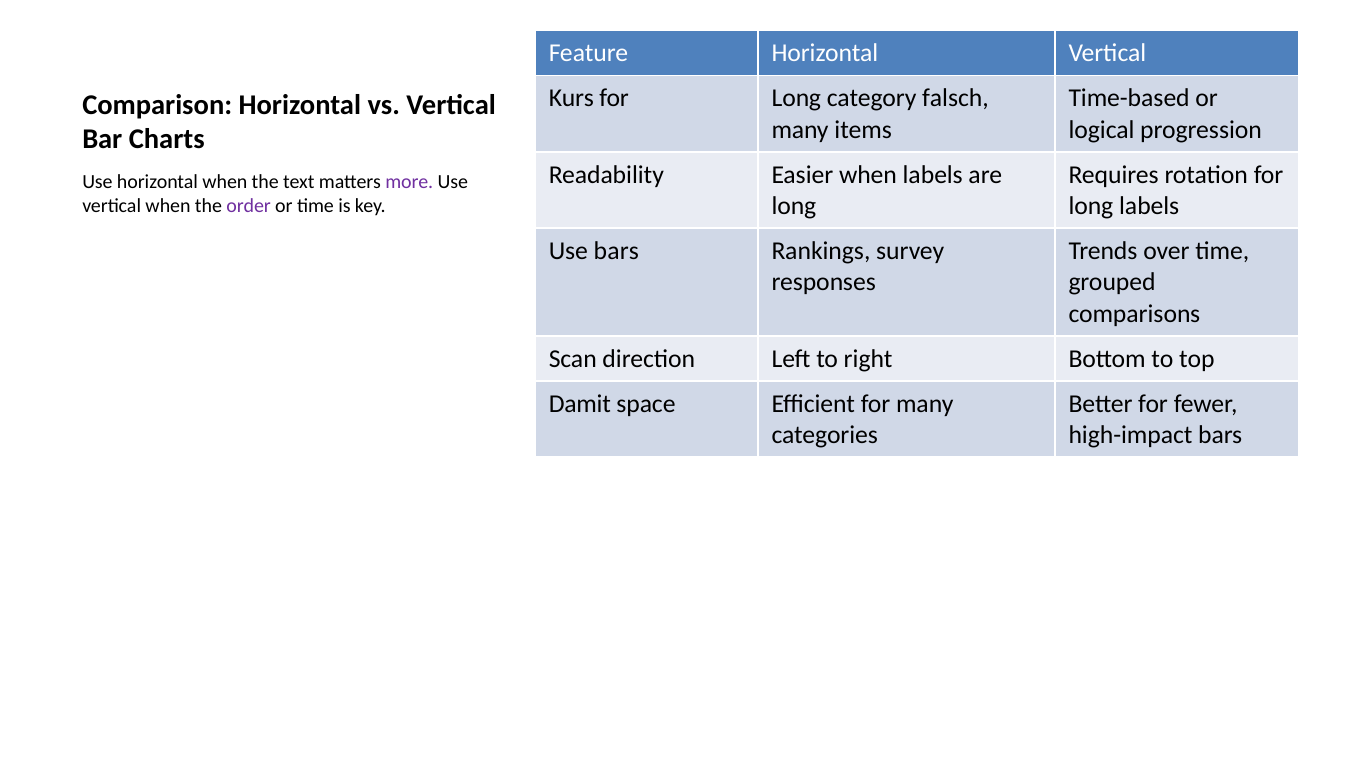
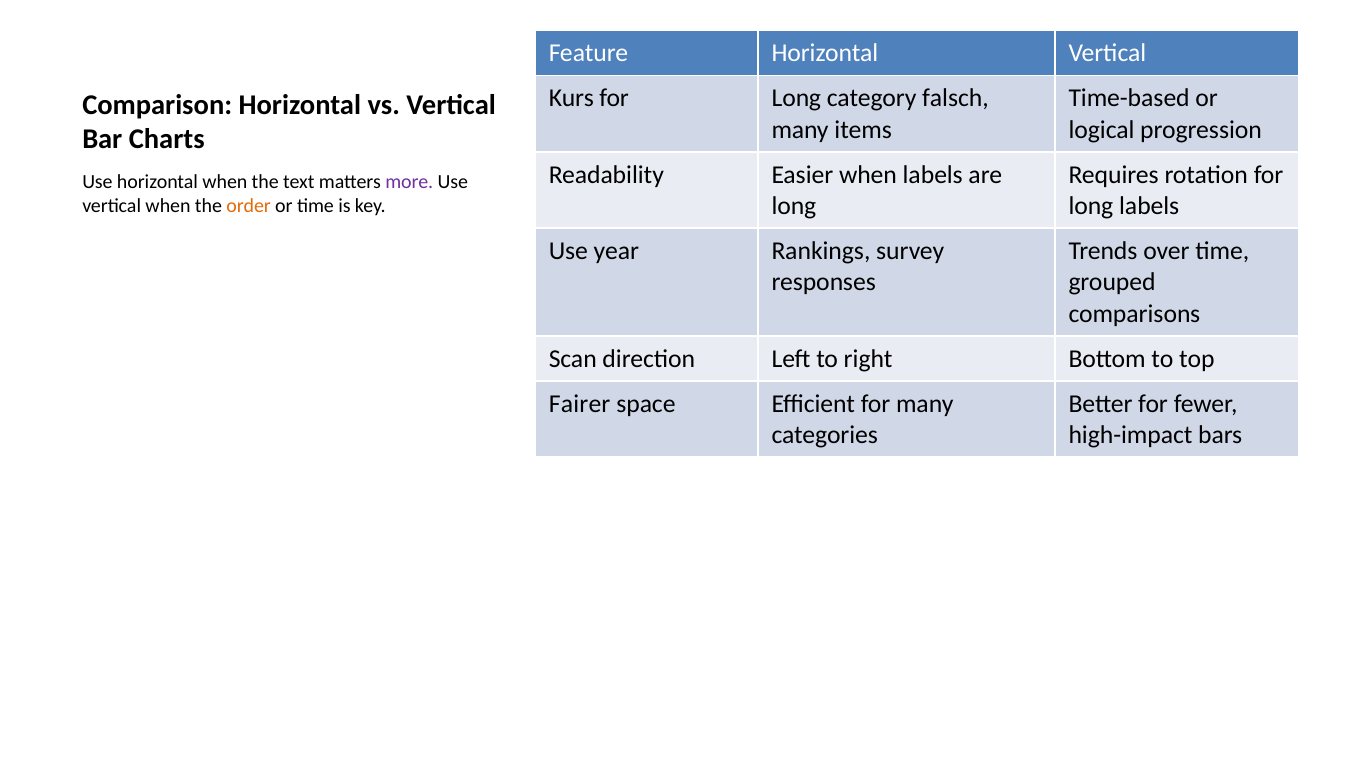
order colour: purple -> orange (249, 206)
Use bars: bars -> year (616, 251)
Damit: Damit -> Fairer (580, 404)
